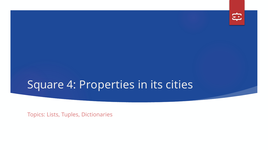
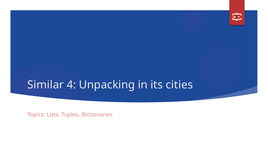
Square: Square -> Similar (46, 85)
Properties: Properties -> Unpacking (107, 85)
